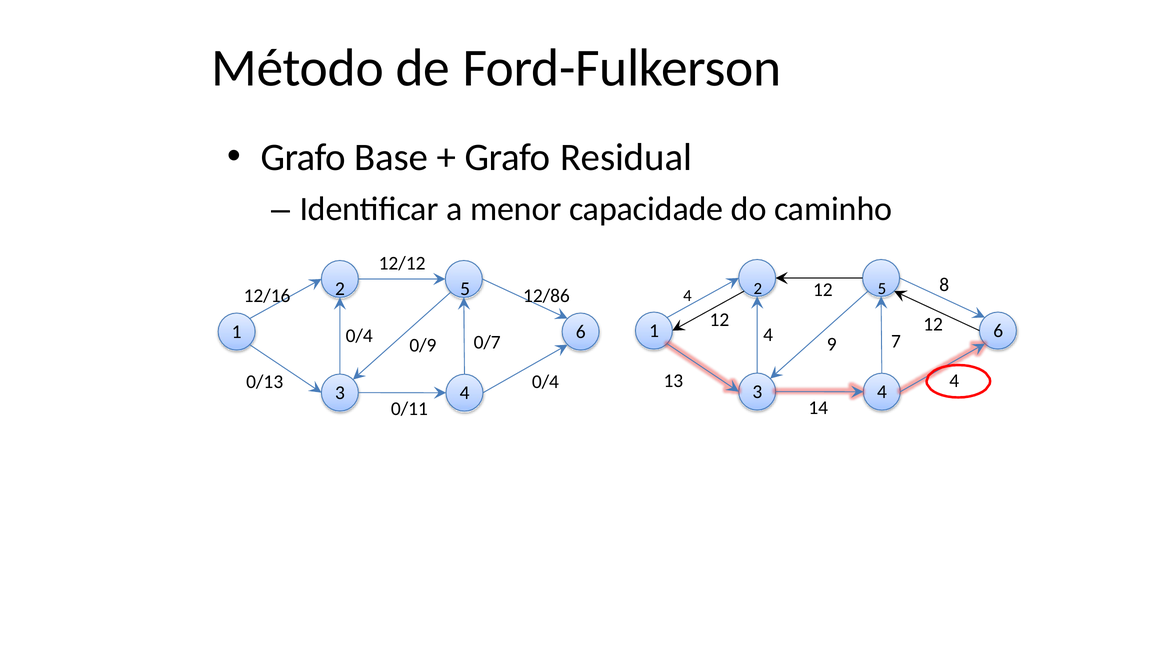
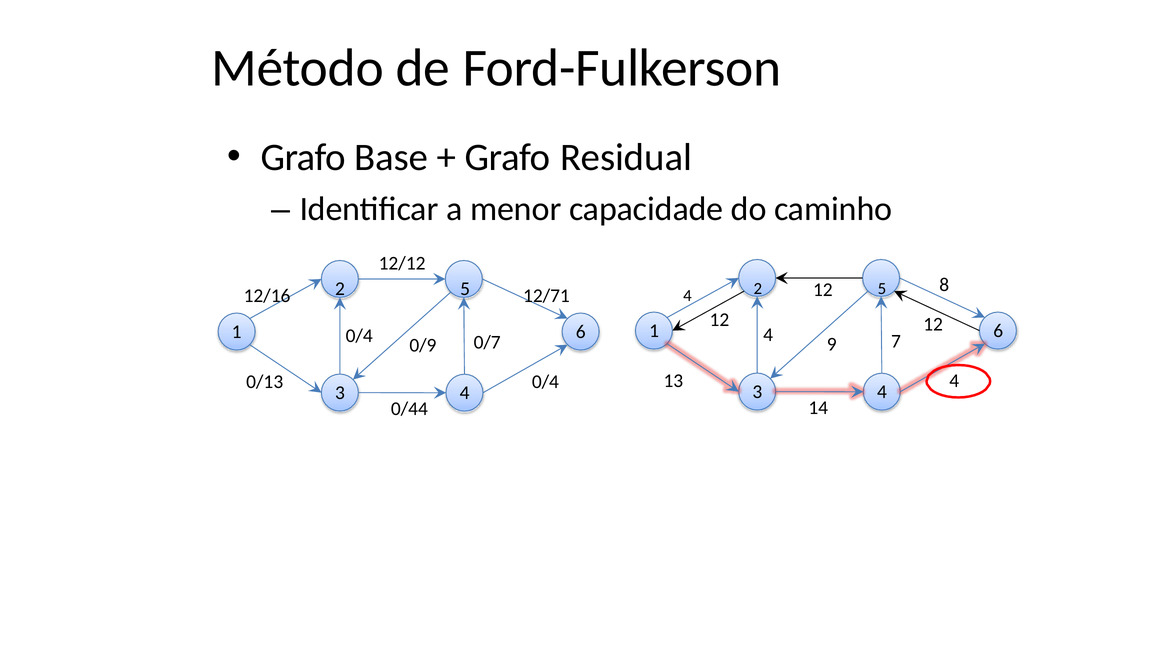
12/86: 12/86 -> 12/71 (546, 296)
0/11: 0/11 -> 0/44 (409, 408)
